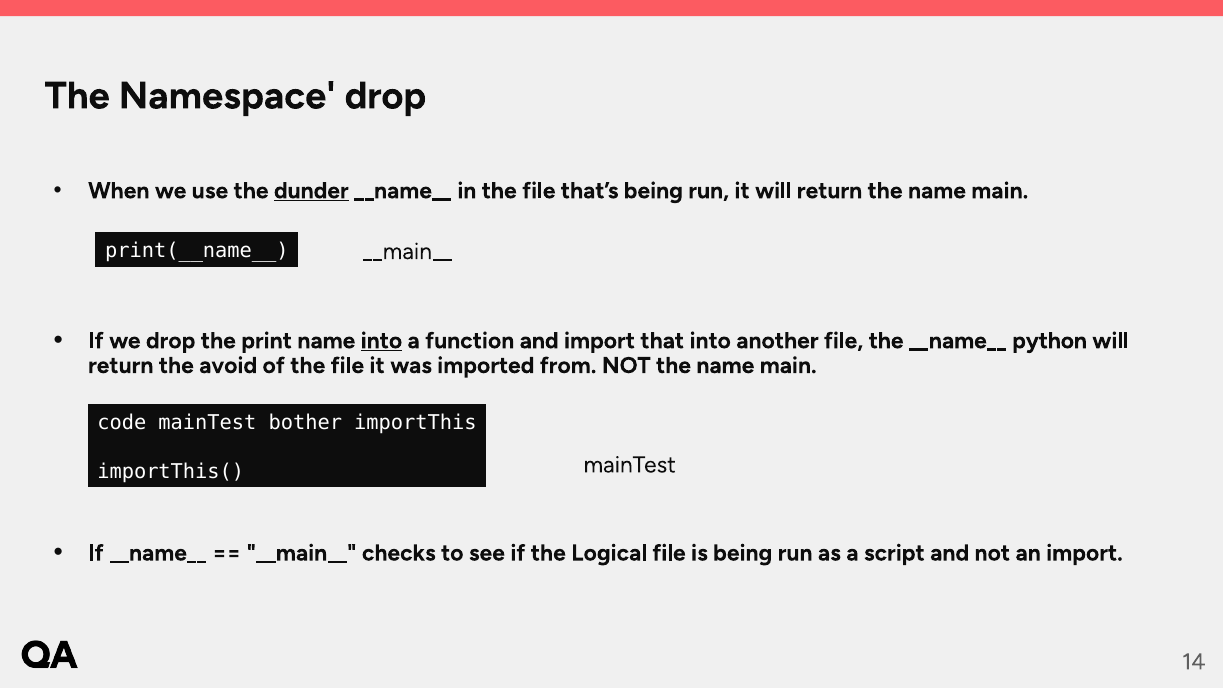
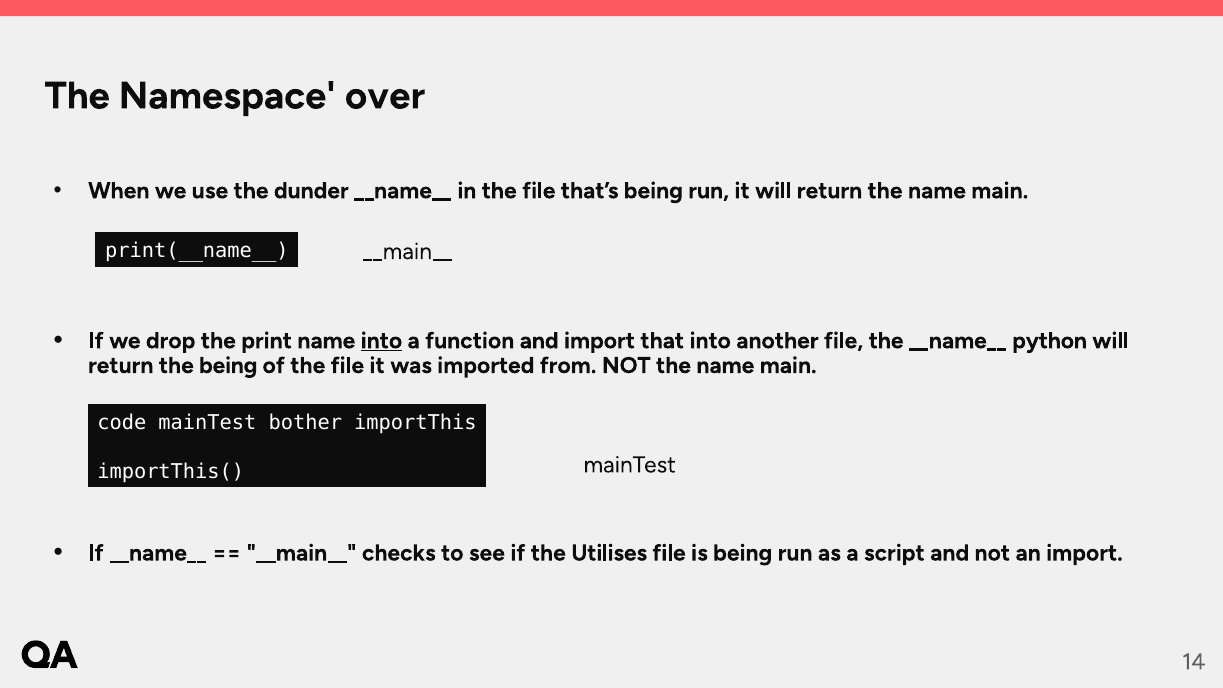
Namespace drop: drop -> over (385, 96)
dunder underline: present -> none (311, 191)
the avoid: avoid -> being (228, 365)
Logical: Logical -> Utilises (609, 553)
